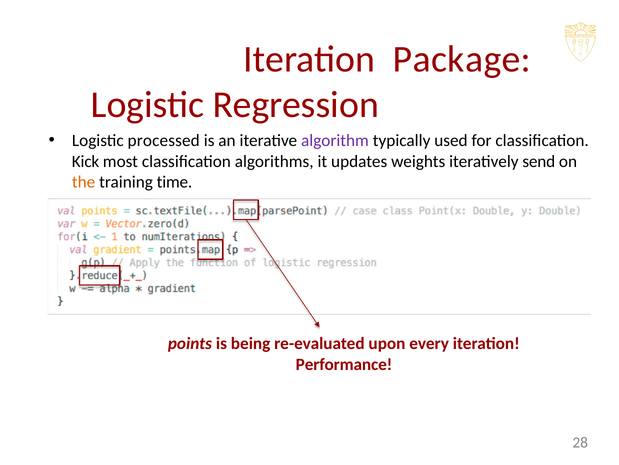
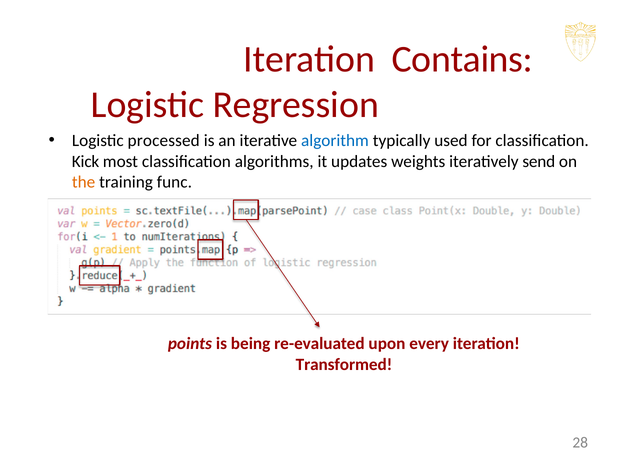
Package: Package -> Contains (462, 59)
algorithm colour: purple -> blue (335, 140)
time: time -> func (174, 182)
Performance: Performance -> Transformed (344, 364)
